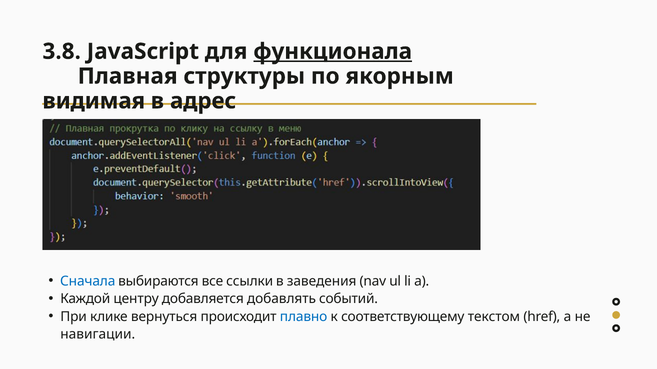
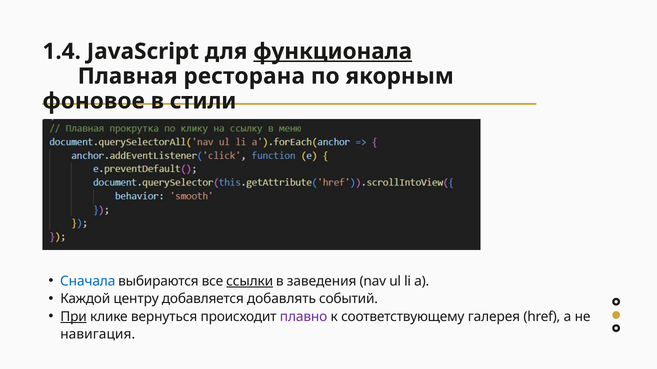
3.8: 3.8 -> 1.4 (62, 52)
структуры: структуры -> ресторана (244, 76)
видимая: видимая -> фоновое (94, 101)
адрес: адрес -> стили (203, 101)
ссылки underline: none -> present (250, 281)
При underline: none -> present (74, 317)
плавно colour: blue -> purple (304, 317)
текстом: текстом -> галерея (494, 317)
навигации: навигации -> навигация (98, 335)
